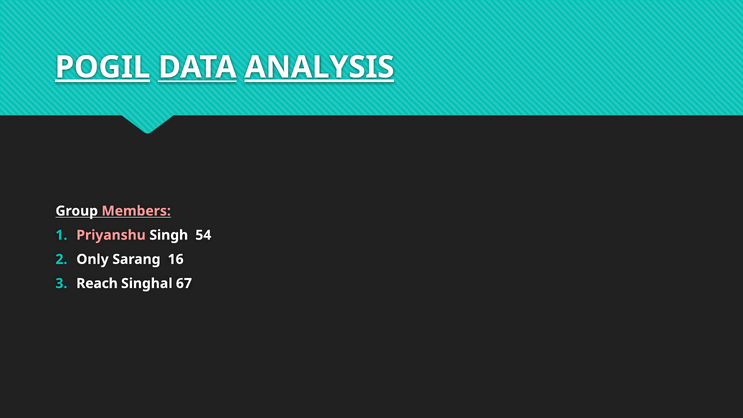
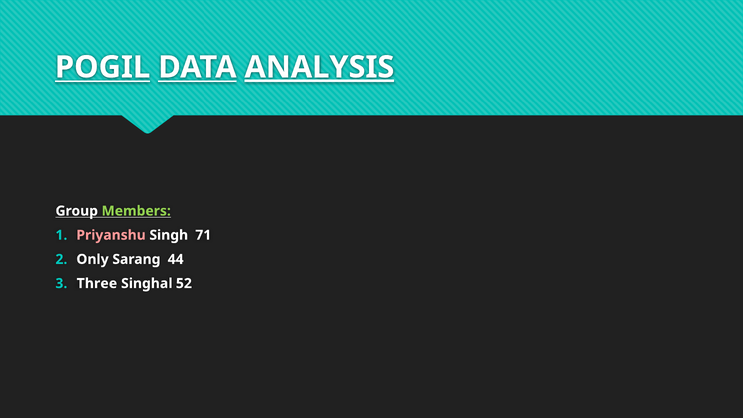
POGIL underline: present -> none (103, 67)
Members colour: pink -> light green (136, 211)
54: 54 -> 71 (203, 235)
16: 16 -> 44 (176, 259)
Reach: Reach -> Three (97, 283)
67: 67 -> 52 (184, 283)
